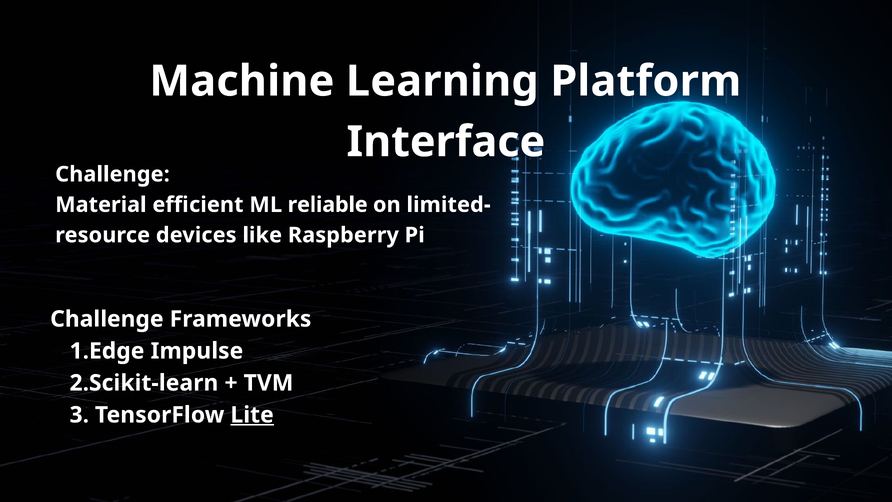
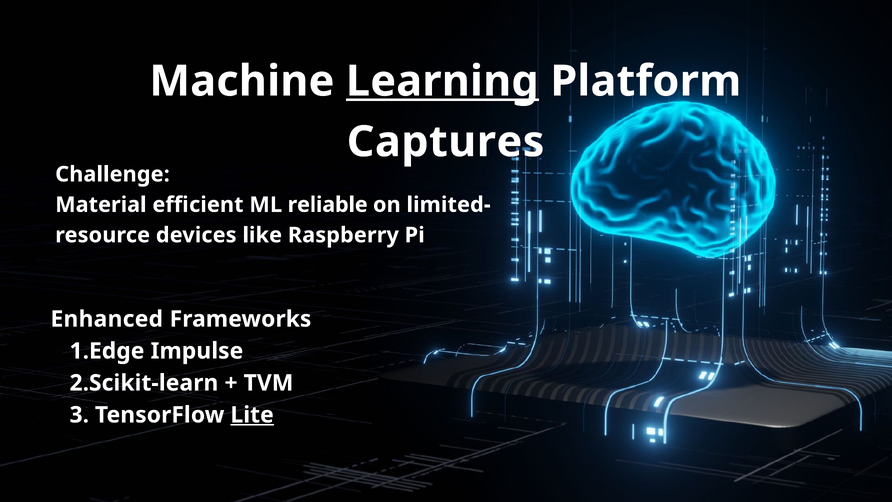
Learning underline: none -> present (442, 81)
Interface: Interface -> Captures (446, 142)
Challenge: Challenge -> Enhanced (107, 319)
